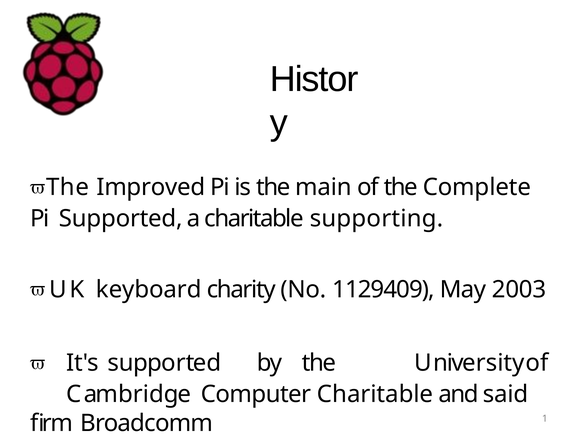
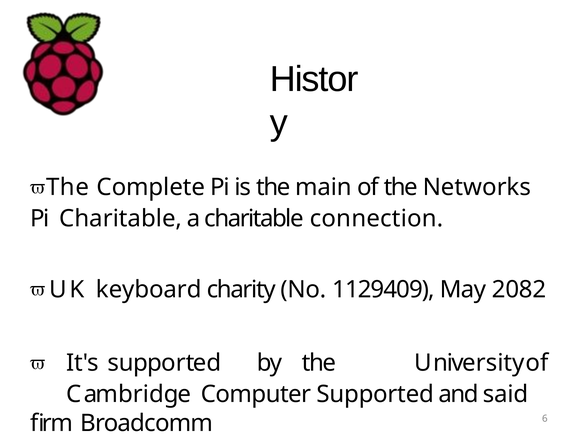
Improved: Improved -> Complete (151, 187)
Complete: Complete -> Networks (477, 187)
Pi Supported: Supported -> Charitable (121, 219)
supporting: supporting -> connection (377, 219)
2003: 2003 -> 2082 (519, 290)
Computer Charitable: Charitable -> Supported (375, 395)
1: 1 -> 6 (545, 419)
